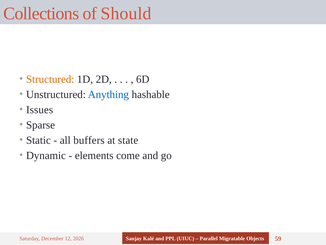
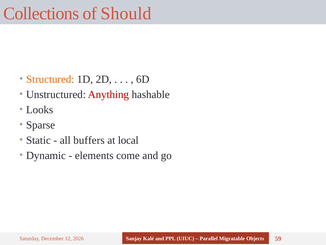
Anything colour: blue -> red (108, 94)
Issues: Issues -> Looks (40, 110)
state: state -> local (128, 140)
